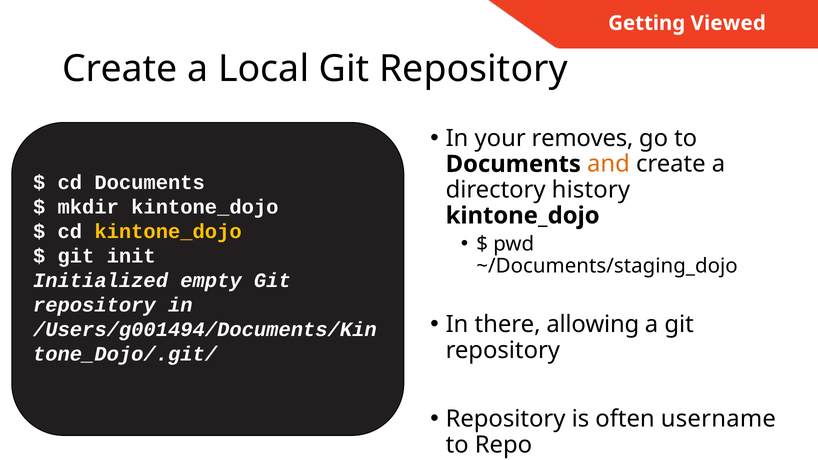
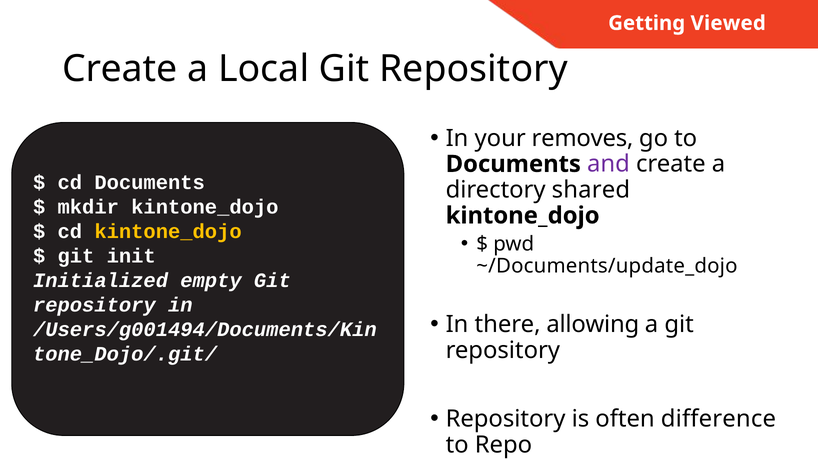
and colour: orange -> purple (608, 164)
history: history -> shared (591, 190)
~/Documents/staging_dojo: ~/Documents/staging_dojo -> ~/Documents/update_dojo (607, 266)
username: username -> difference (718, 419)
